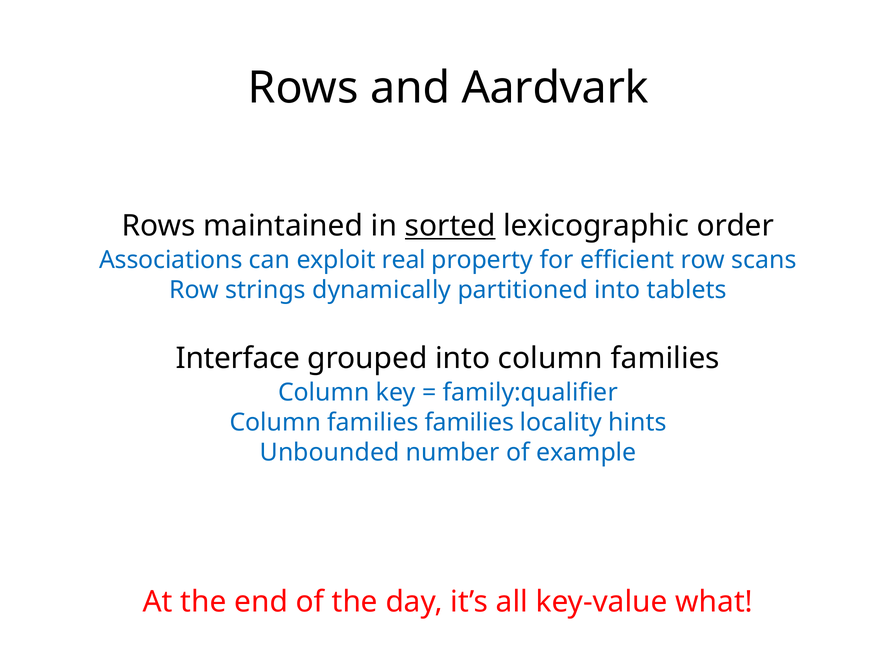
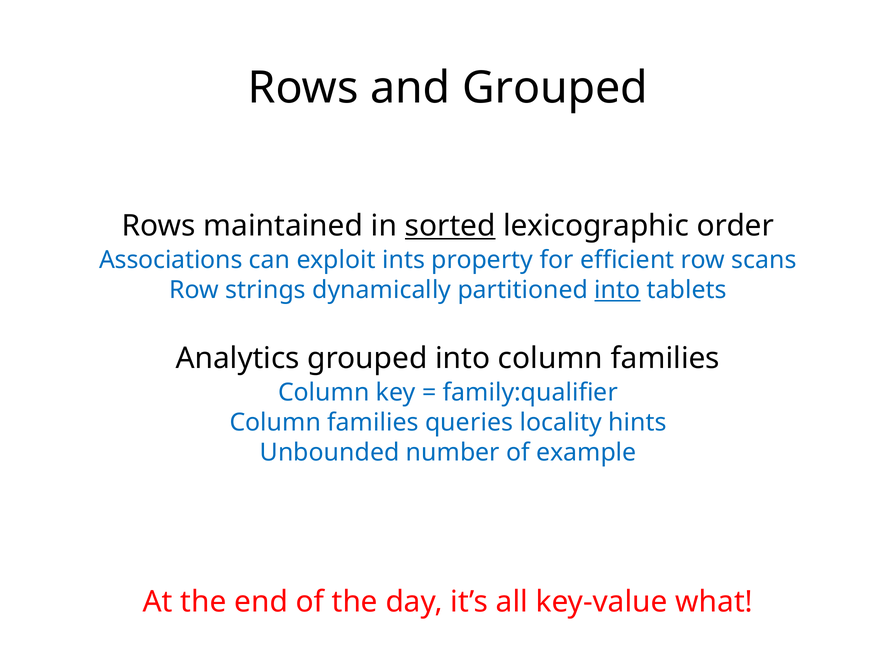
and Aardvark: Aardvark -> Grouped (555, 88)
real: real -> ints (404, 260)
into underline: none -> present (617, 290)
Interface: Interface -> Analytics (238, 359)
families families: families -> queries (469, 422)
